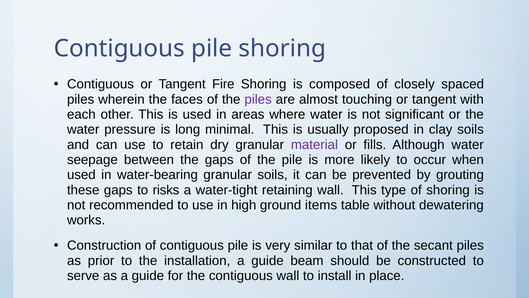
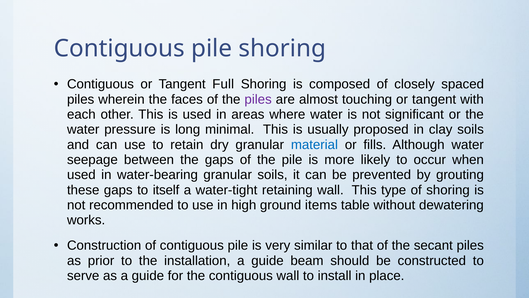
Fire: Fire -> Full (223, 84)
material colour: purple -> blue (314, 144)
risks: risks -> itself (166, 190)
